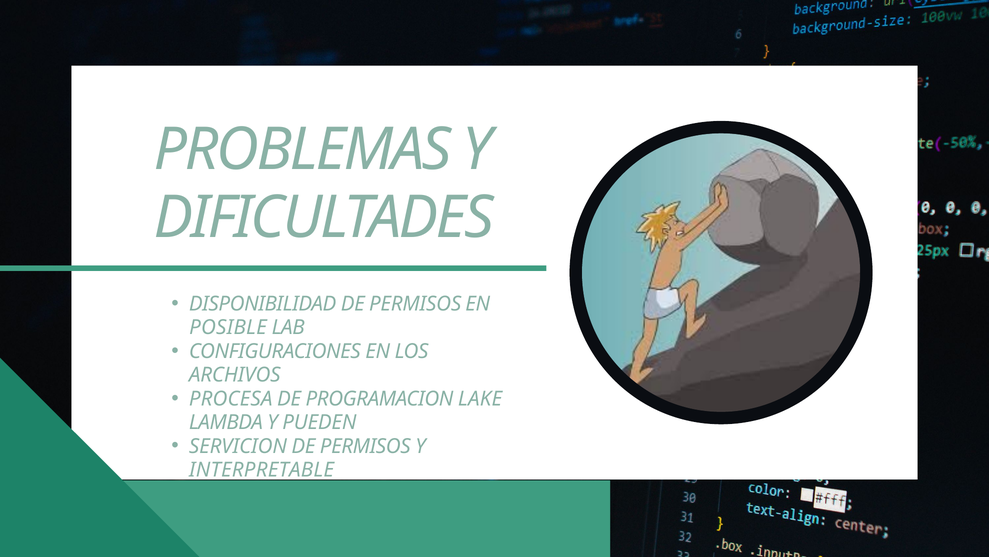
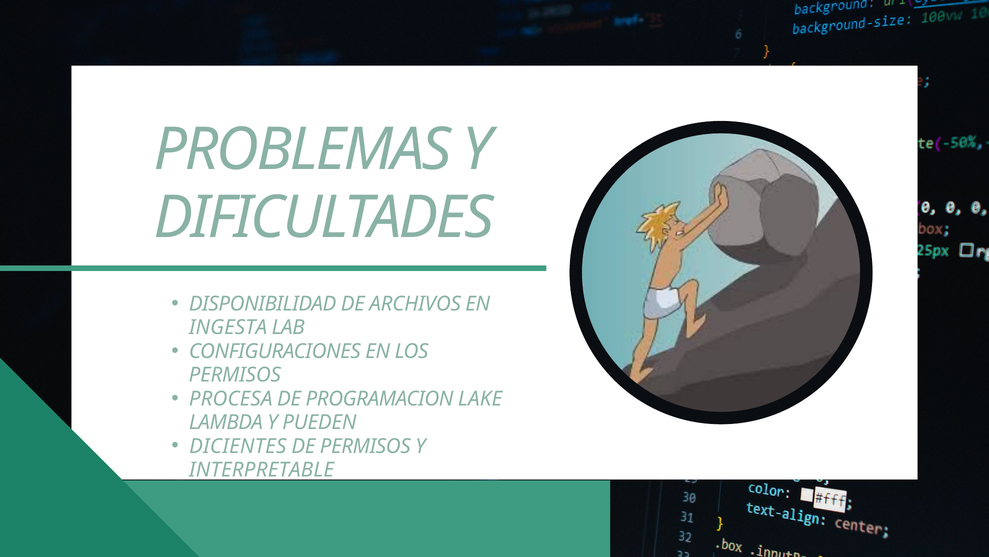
DISPONIBILIDAD DE PERMISOS: PERMISOS -> ARCHIVOS (415, 304)
POSIBLE: POSIBLE -> INGESTA (228, 327)
ARCHIVOS: ARCHIVOS -> PERMISOS (235, 375)
SERVICION: SERVICION -> DICIENTES (238, 446)
